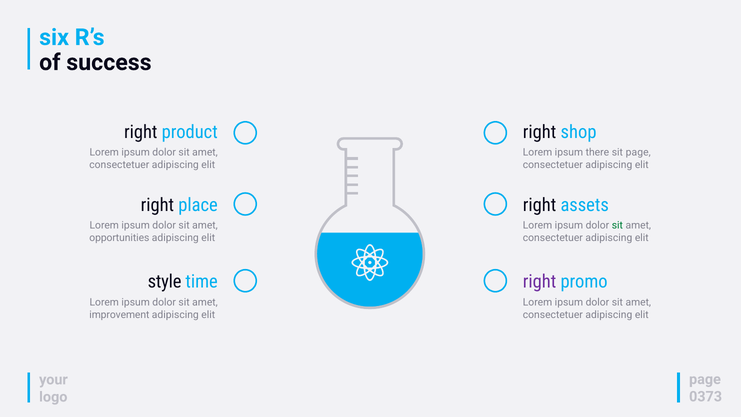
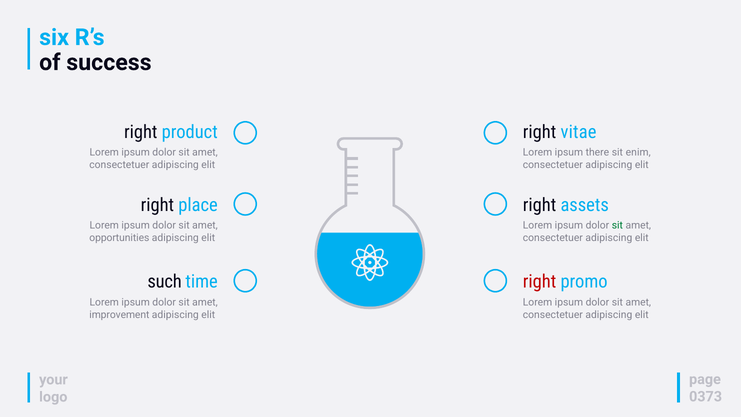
shop: shop -> vitae (579, 132)
sit page: page -> enim (638, 152)
style: style -> such (165, 282)
right colour: purple -> red (540, 282)
